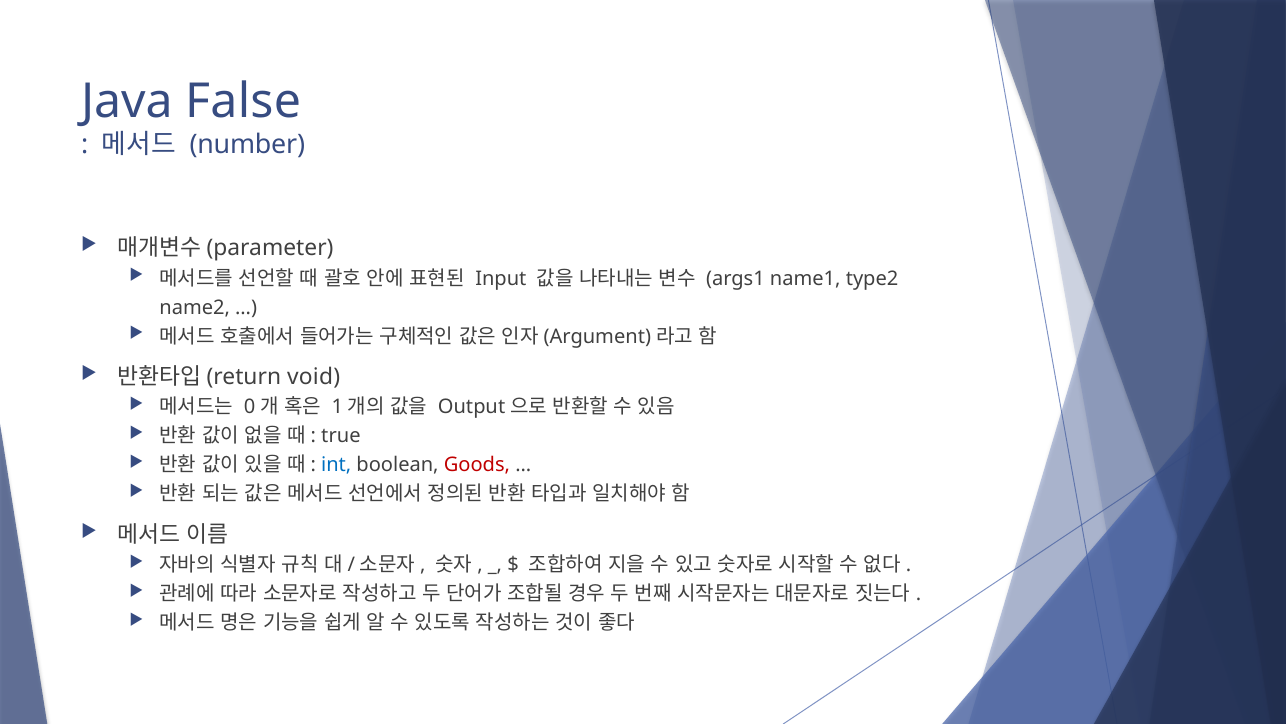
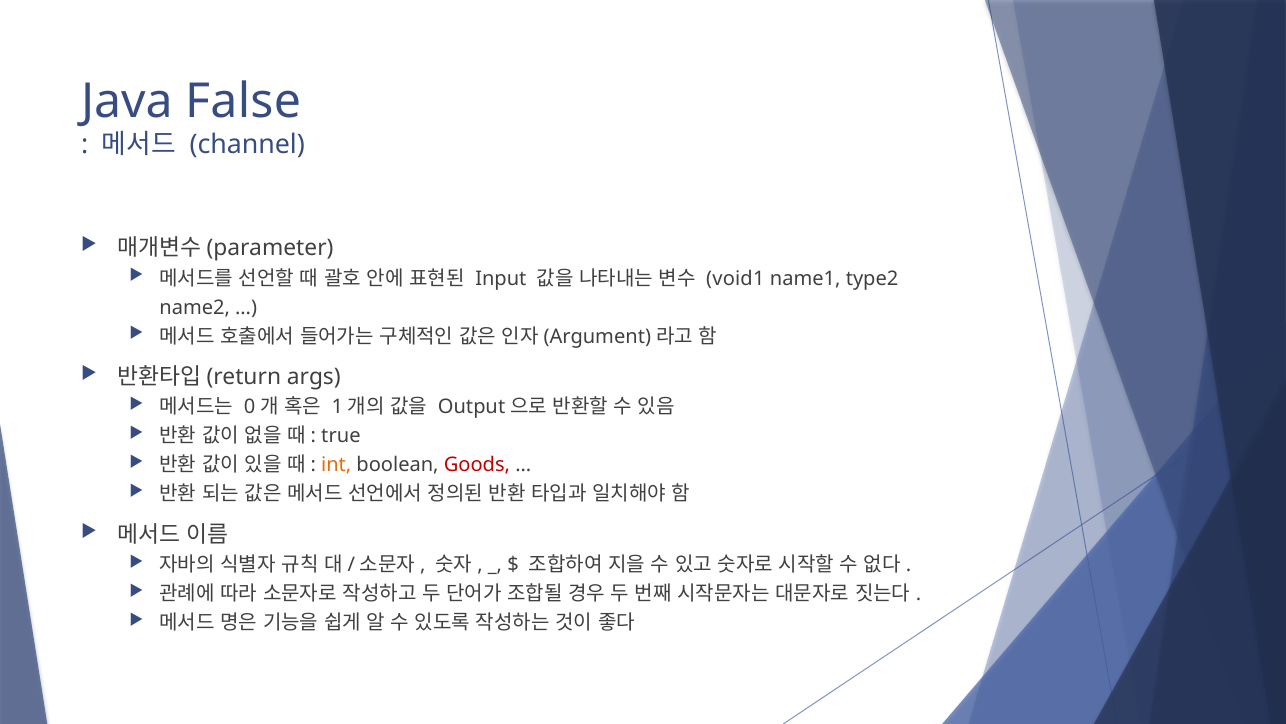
number: number -> channel (247, 145)
args1: args1 -> void1 (735, 278)
void: void -> args (314, 377)
int colour: blue -> orange (336, 465)
